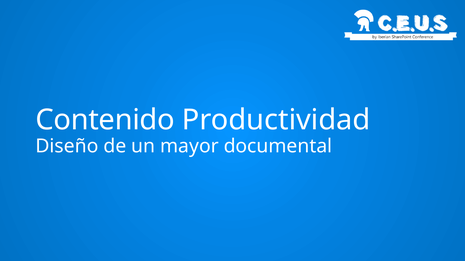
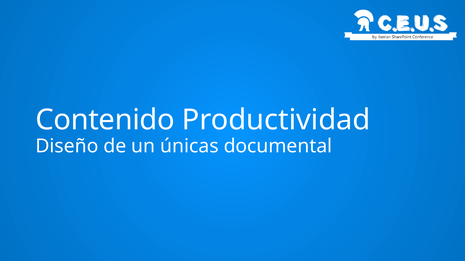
mayor: mayor -> únicas (189, 146)
